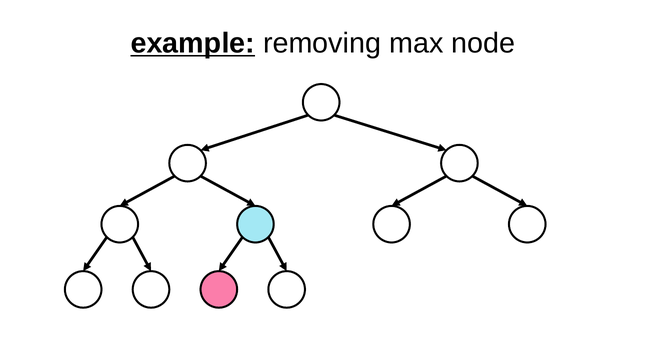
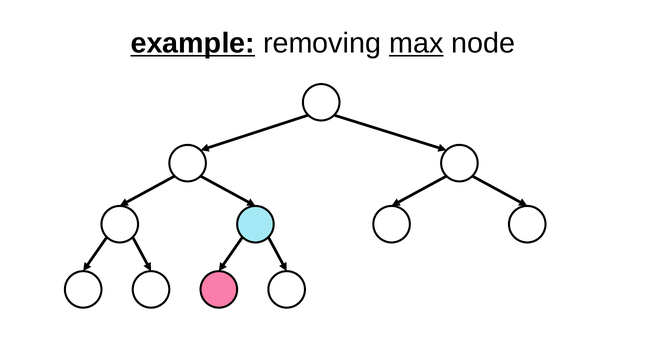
max underline: none -> present (416, 44)
